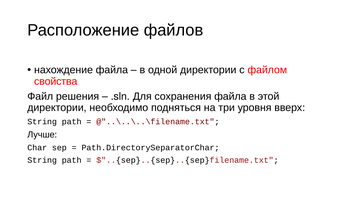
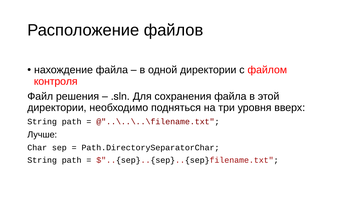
свойства: свойства -> контроля (56, 81)
